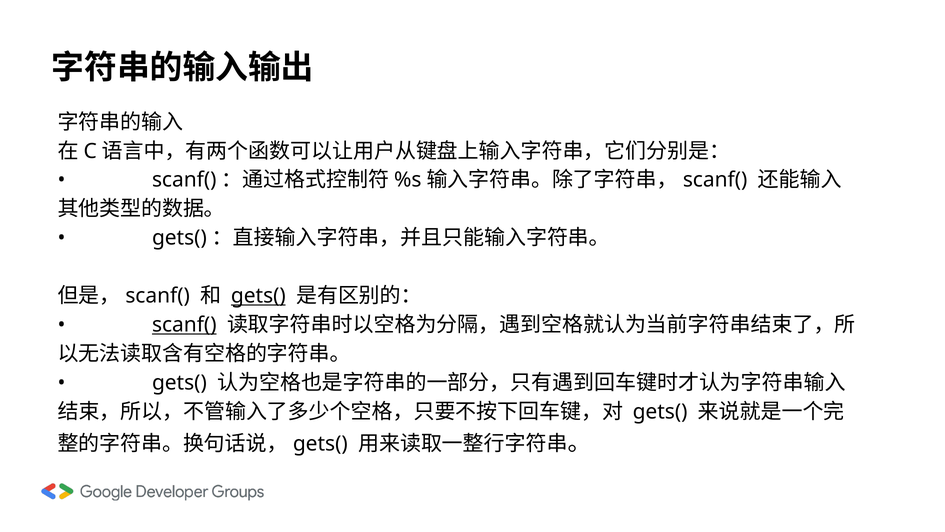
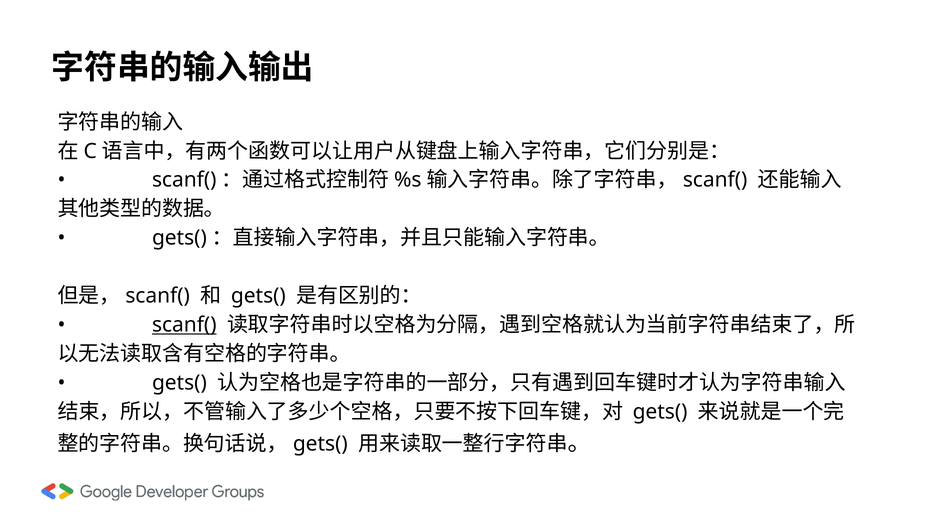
gets( underline: present -> none (258, 296)
